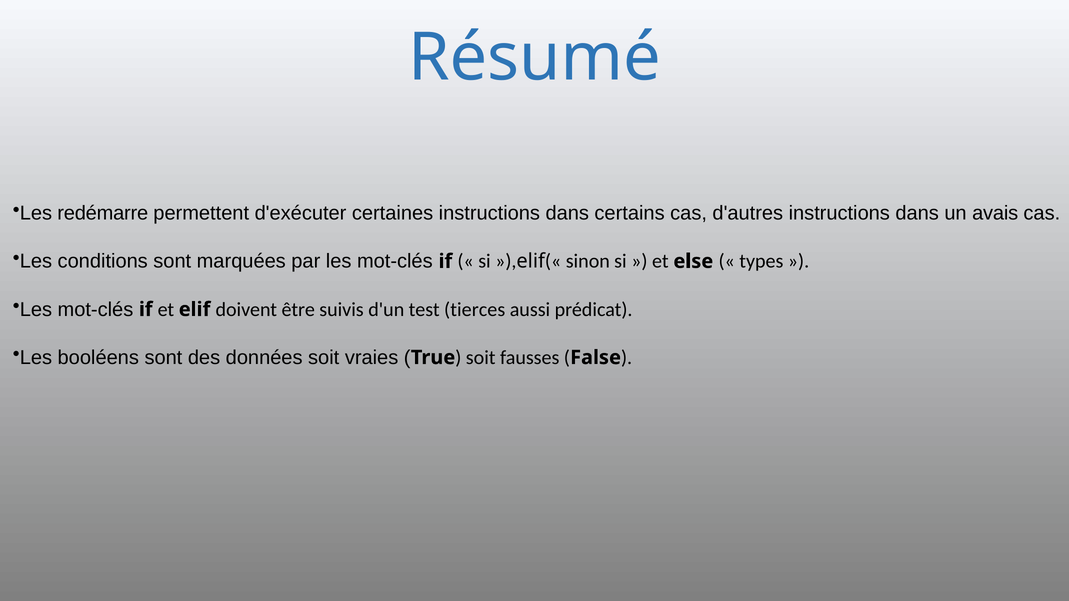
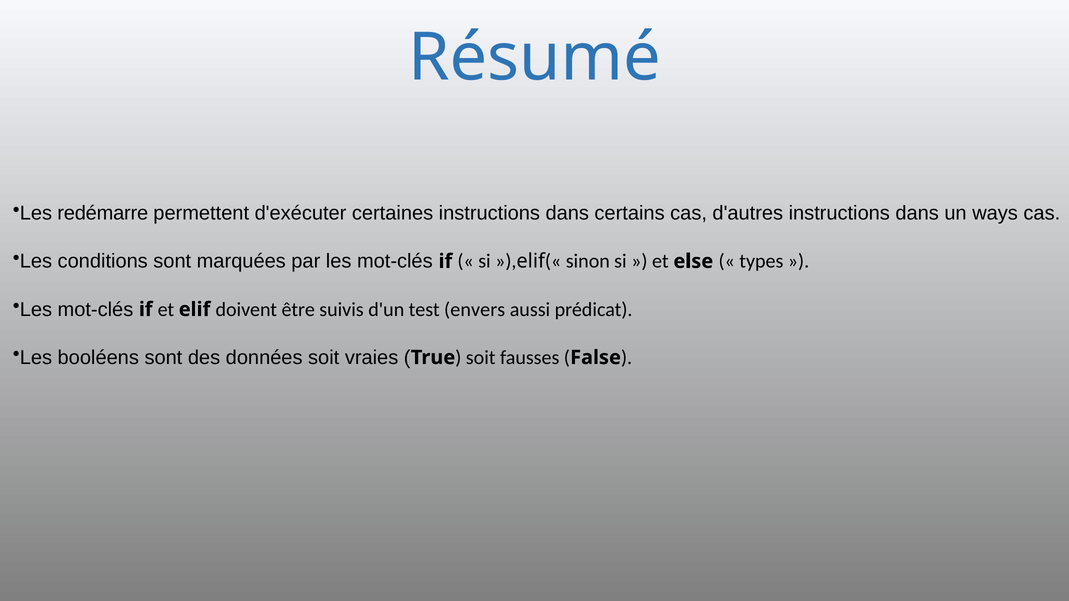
avais: avais -> ways (995, 213)
tierces: tierces -> envers (475, 310)
